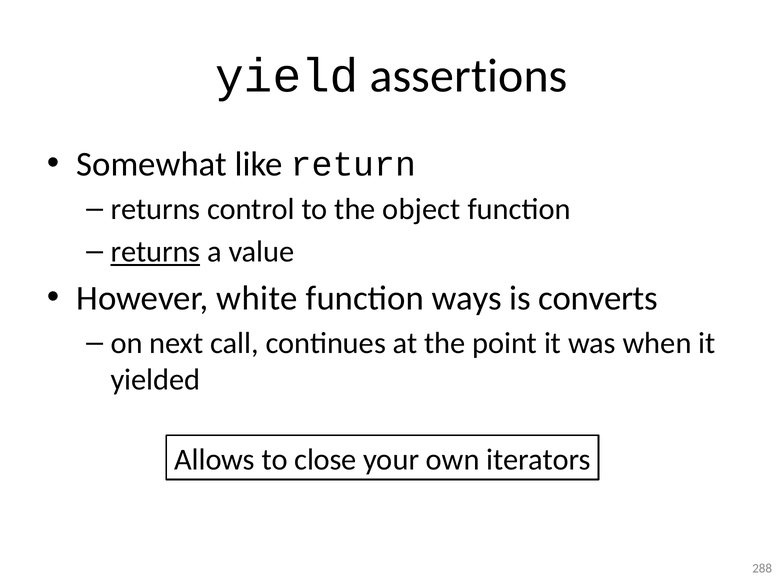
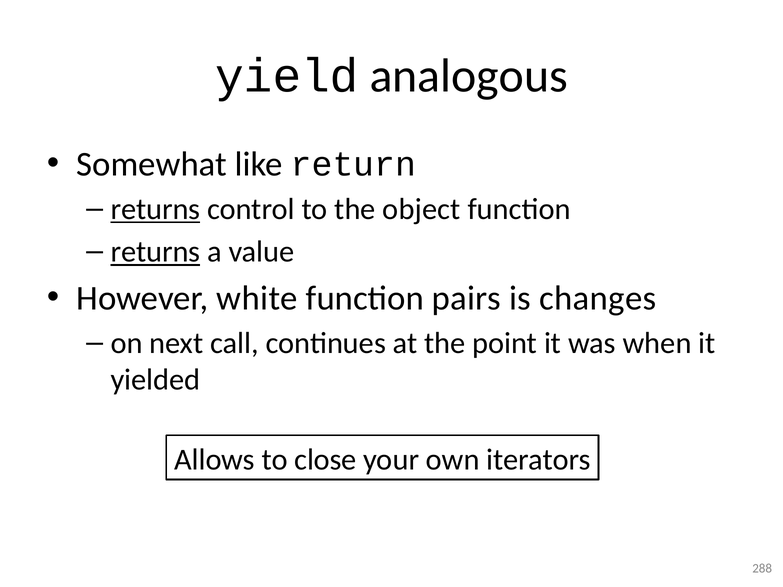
assertions: assertions -> analogous (469, 76)
returns underline: none -> present (155, 209)
ways: ways -> pairs (466, 298)
converts: converts -> changes (598, 298)
